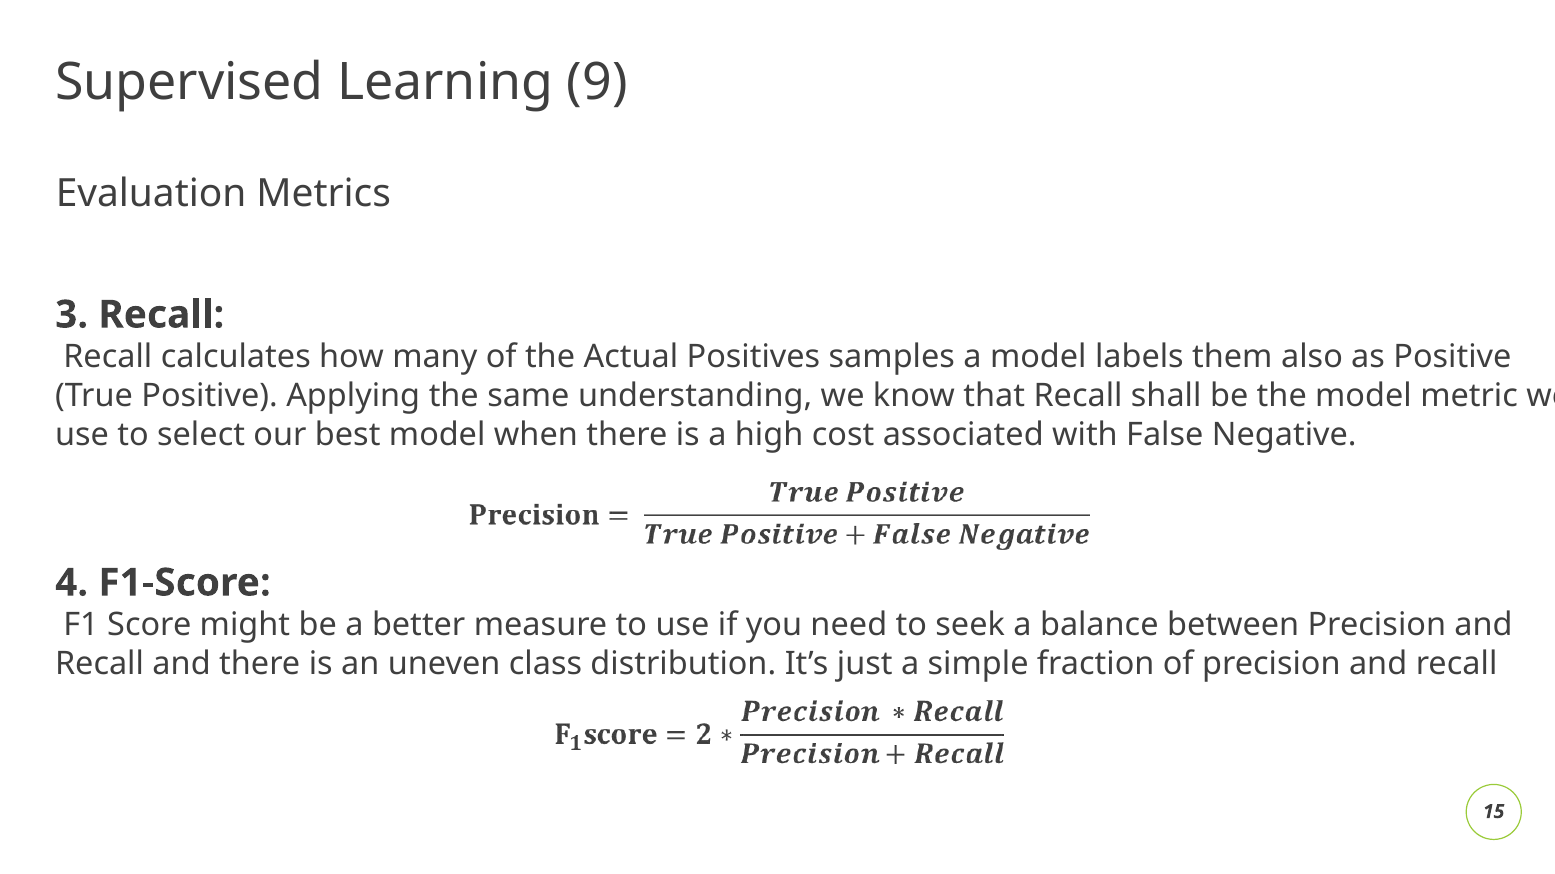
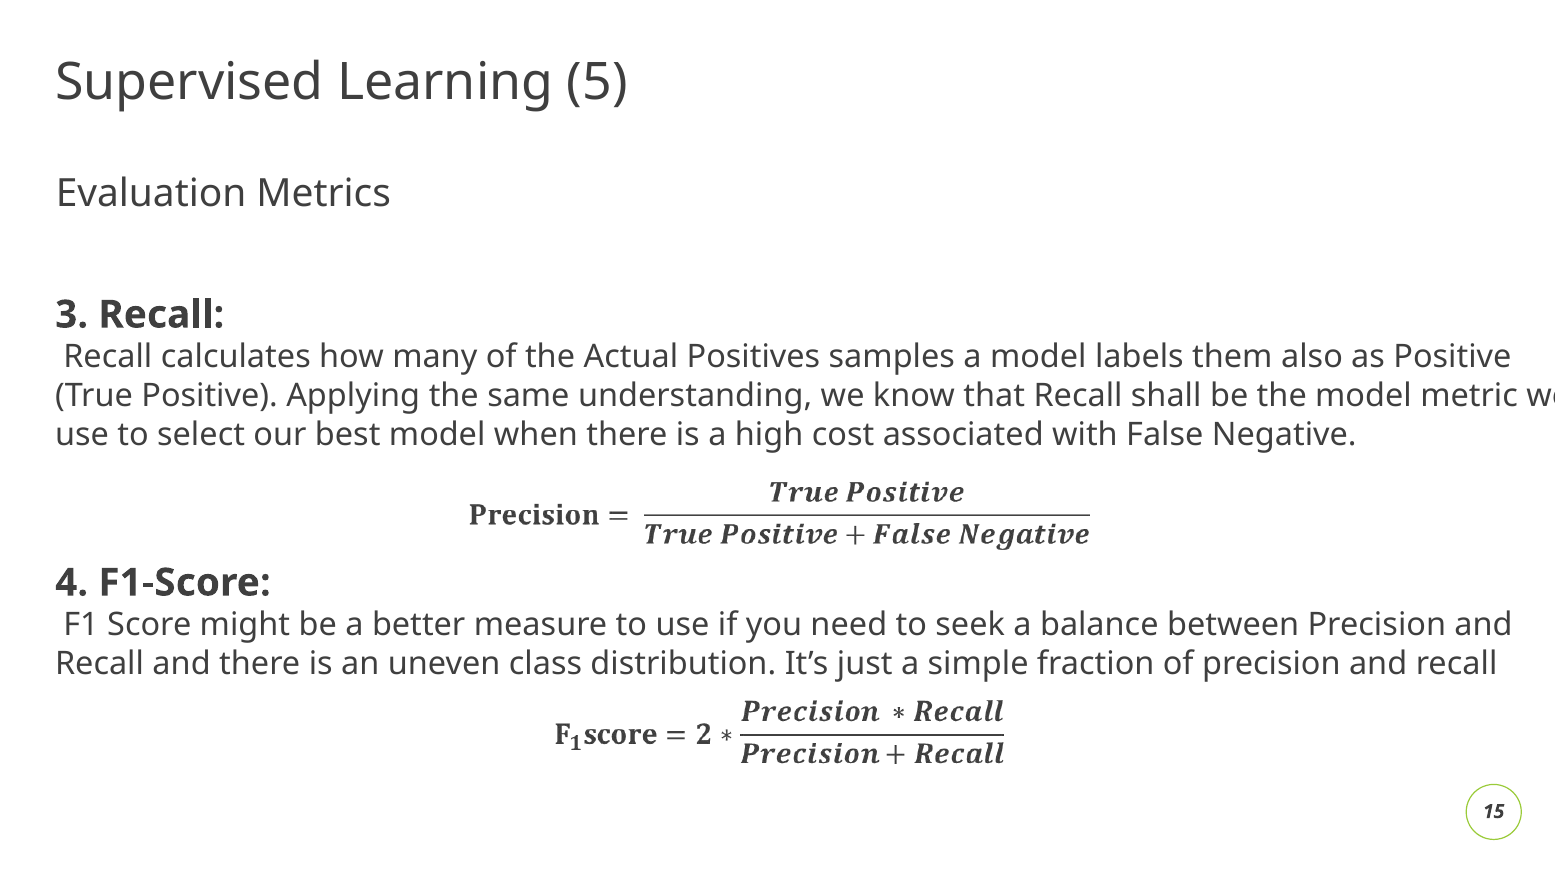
9: 9 -> 5 (597, 82)
